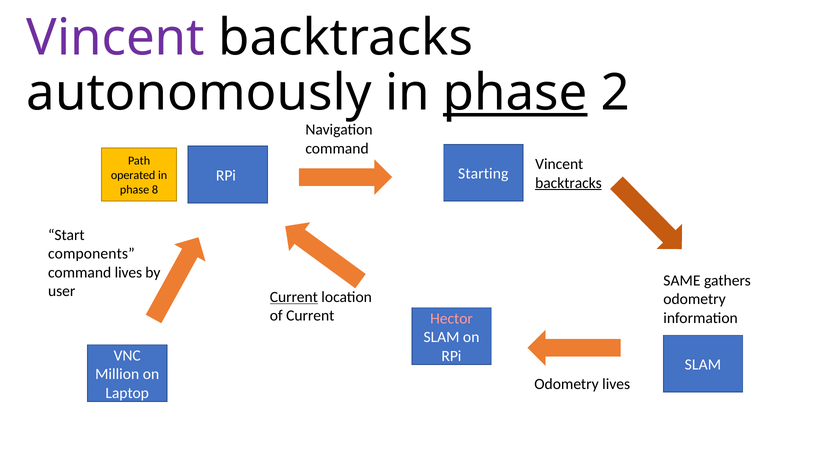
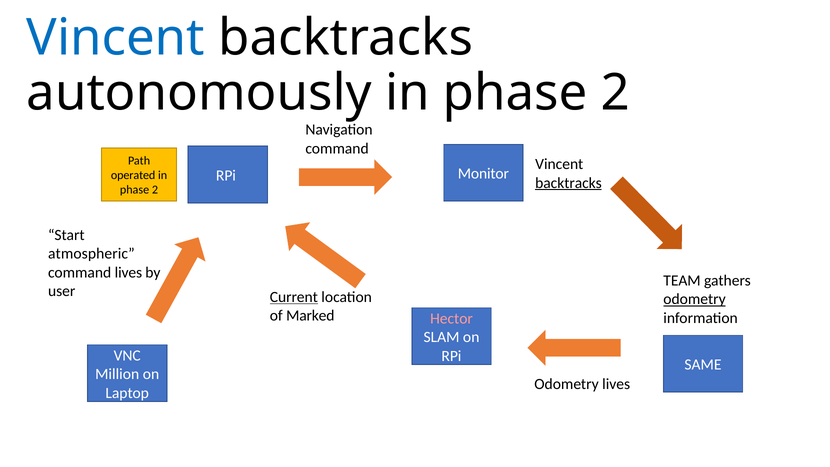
Vincent colour: purple -> blue (116, 38)
phase underline: present -> none (515, 93)
Starting: Starting -> Monitor (483, 174)
8: 8 -> 2 (155, 190)
components: components -> atmospheric (91, 254)
SAME: SAME -> TEAM (682, 280)
odometry underline: none -> present (695, 299)
of Current: Current -> Marked (310, 316)
SLAM: SLAM -> SAME (703, 365)
